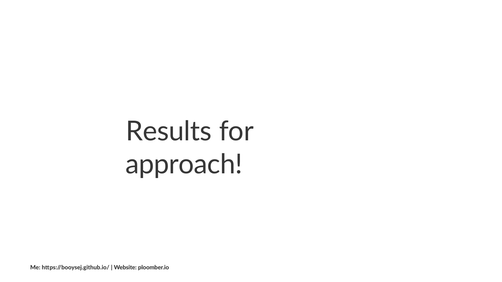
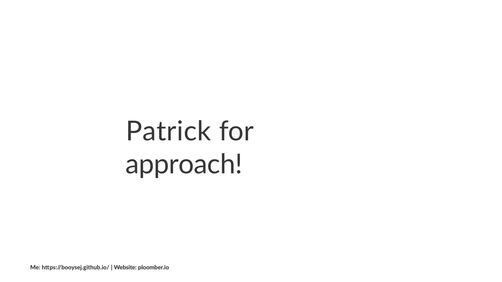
Results: Results -> Patrick (169, 132)
